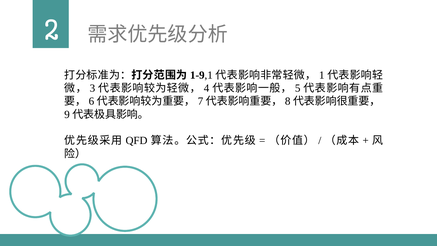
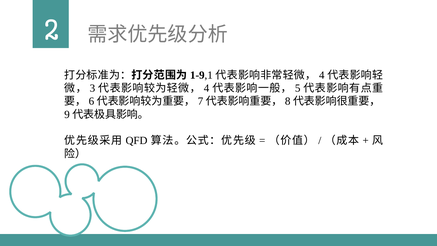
1: 1 -> 4 (322, 75)
